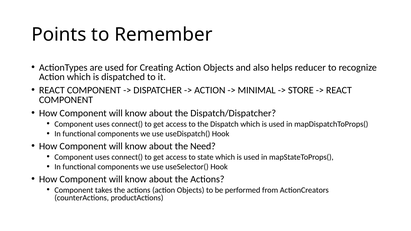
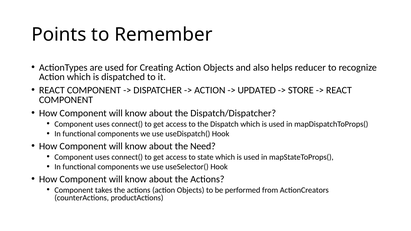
MINIMAL: MINIMAL -> UPDATED (257, 90)
